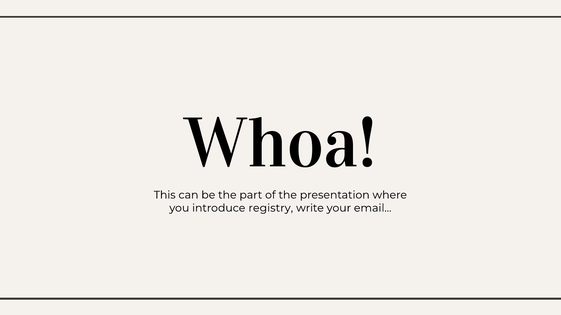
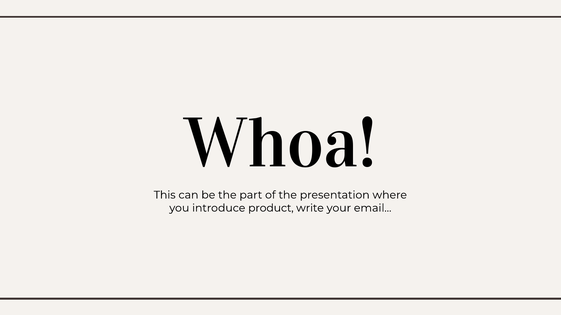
registry: registry -> product (271, 208)
